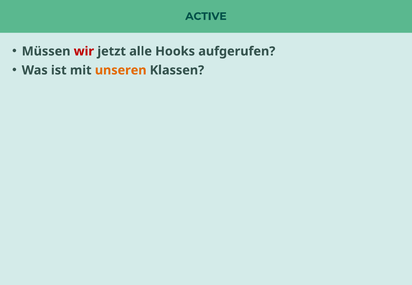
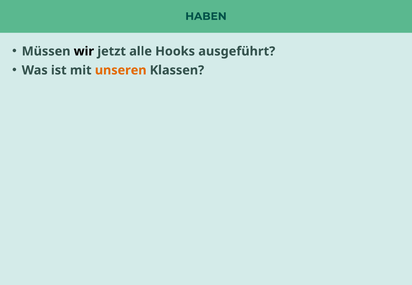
ACTIVE: ACTIVE -> HABEN (206, 16)
wir colour: red -> black (84, 51)
aufgerufen: aufgerufen -> ausgeführt (237, 51)
